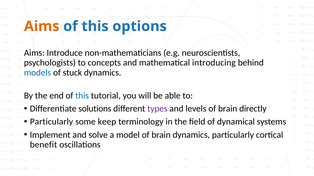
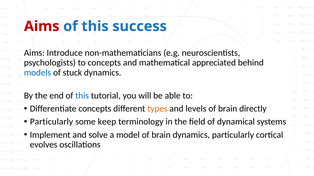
Aims colour: orange -> red (42, 26)
options: options -> success (140, 26)
introducing: introducing -> appreciated (214, 63)
Differentiate solutions: solutions -> concepts (95, 109)
types colour: purple -> orange (157, 109)
benefit: benefit -> evolves (44, 145)
